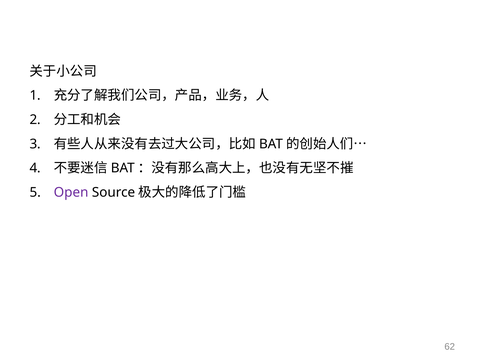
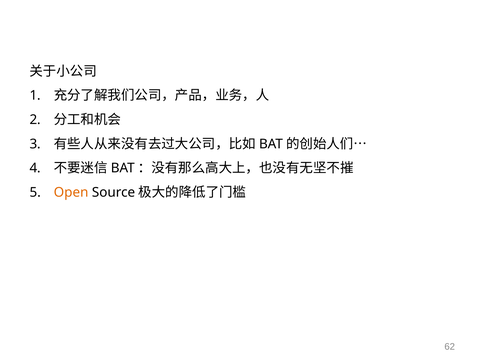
Open colour: purple -> orange (71, 192)
